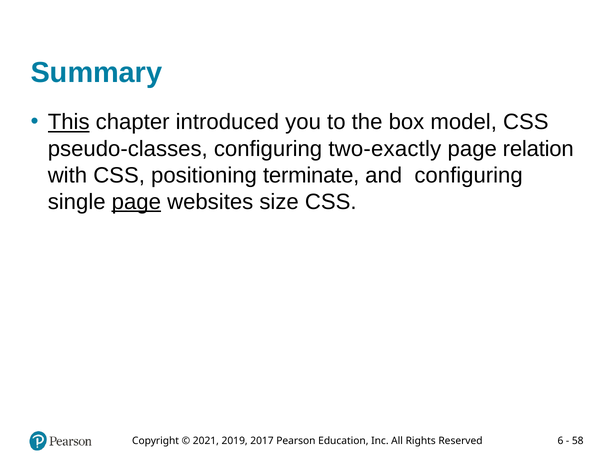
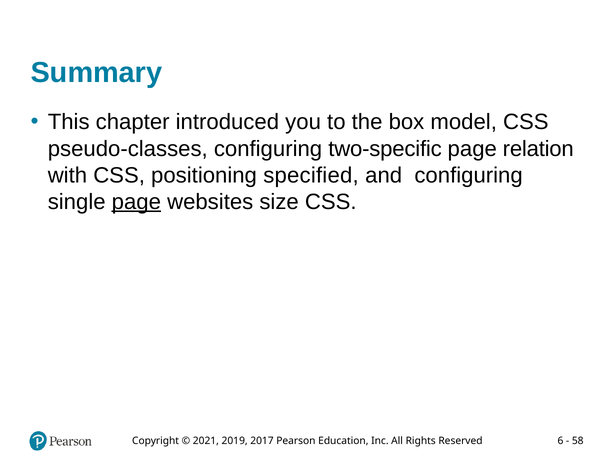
This underline: present -> none (69, 122)
two-exactly: two-exactly -> two-specific (385, 149)
terminate: terminate -> specified (311, 175)
